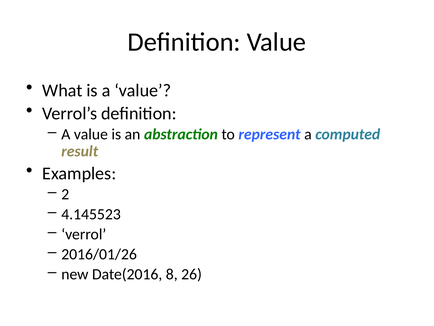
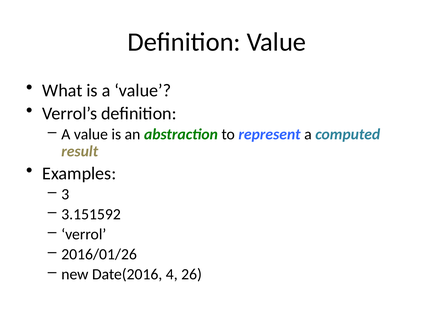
2: 2 -> 3 (65, 194)
4.145523: 4.145523 -> 3.151592 (91, 214)
8: 8 -> 4 (172, 274)
